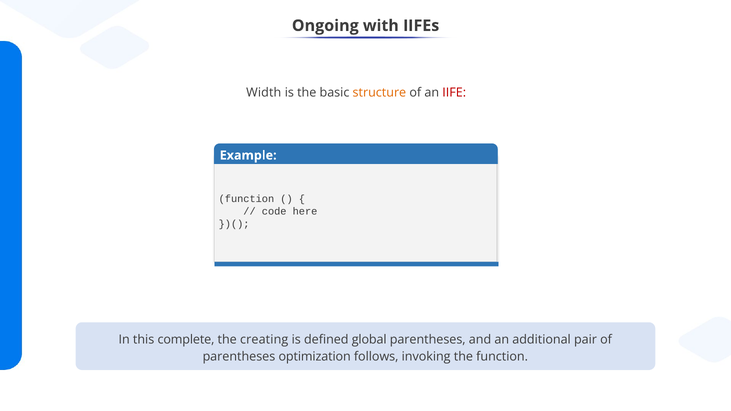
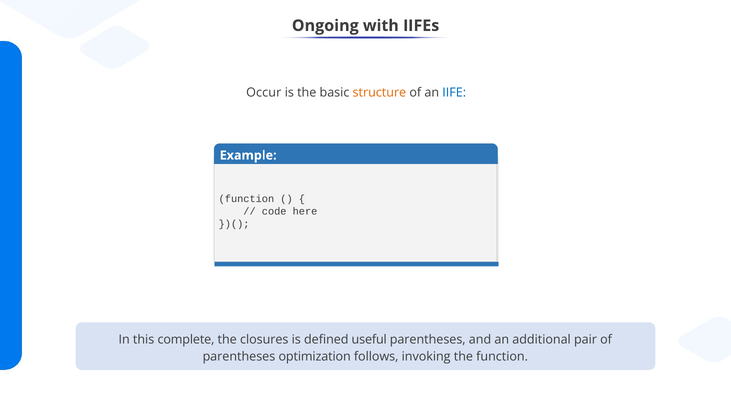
Width: Width -> Occur (264, 93)
IIFE colour: red -> blue (454, 93)
creating: creating -> closures (264, 340)
global: global -> useful (369, 340)
